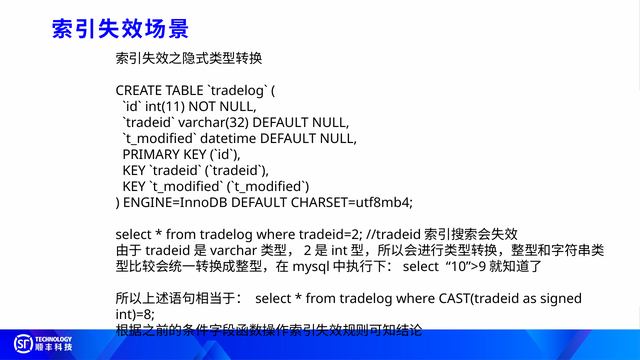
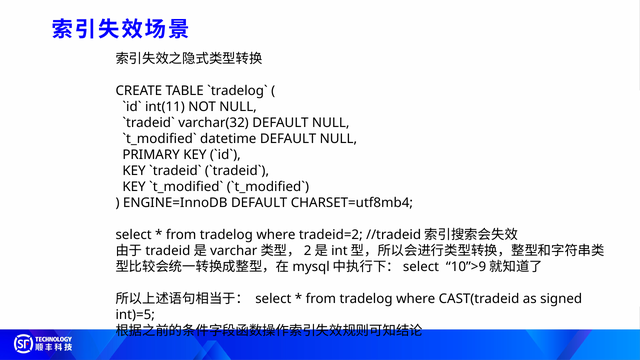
int)=8: int)=8 -> int)=5 (135, 315)
